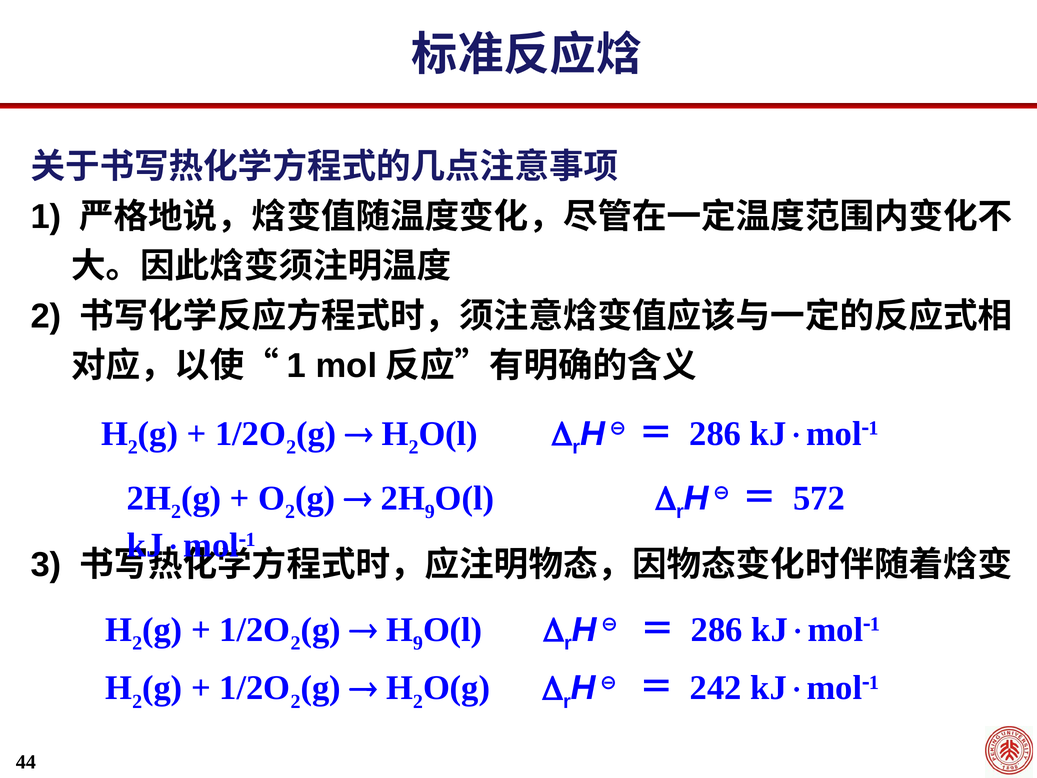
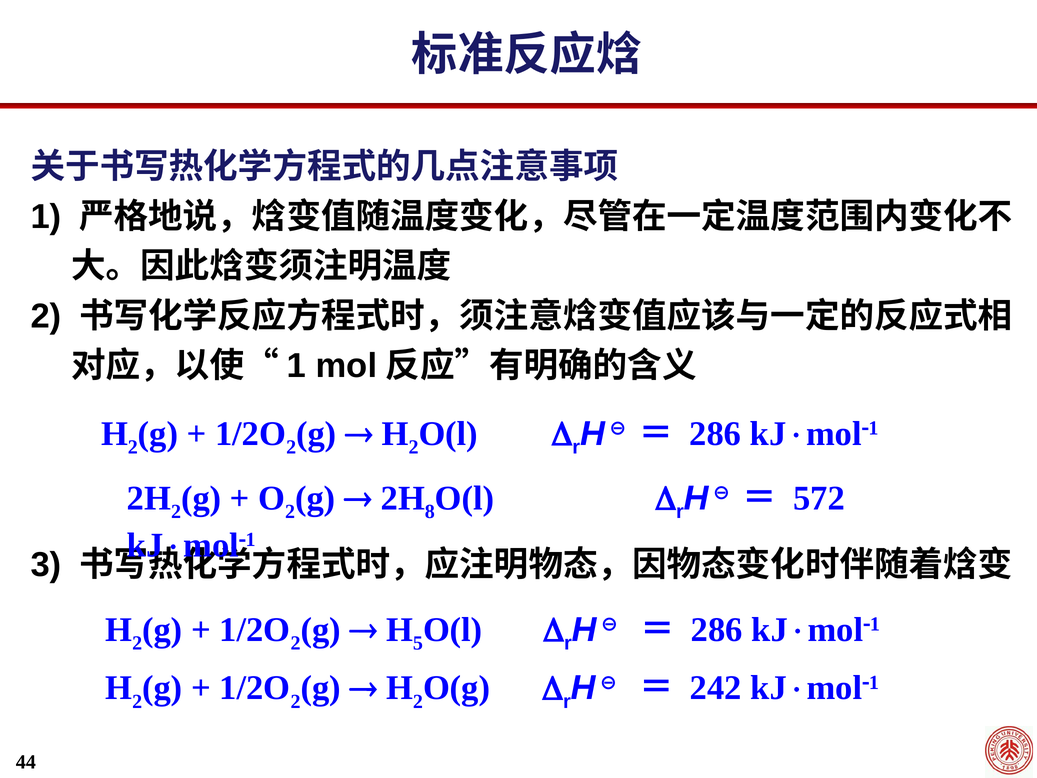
9: 9 -> 8 (430, 511)
9: 9 -> 5 (418, 643)
